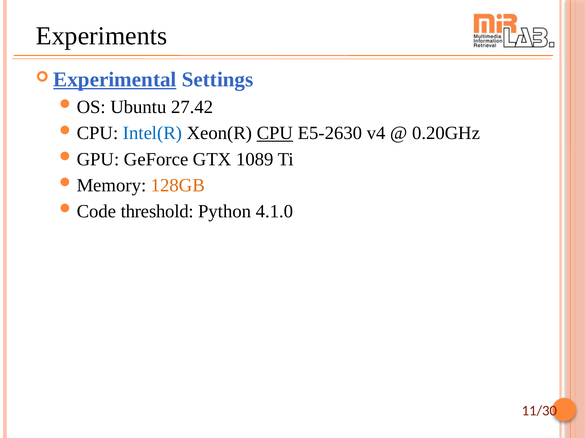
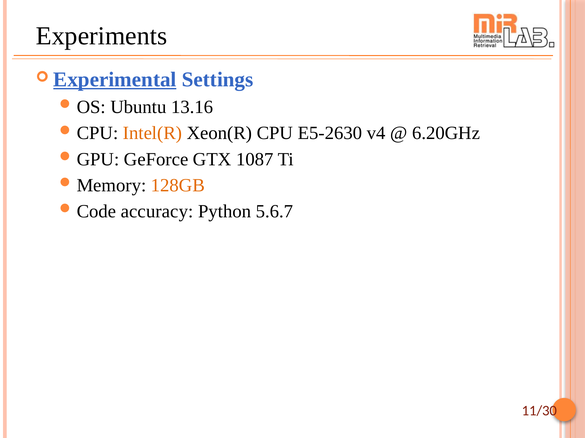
27.42: 27.42 -> 13.16 (192, 107)
Intel(R colour: blue -> orange (152, 133)
CPU underline: present -> none (275, 133)
0.20GHz: 0.20GHz -> 6.20GHz (446, 133)
1089: 1089 -> 1087 (255, 160)
threshold: threshold -> accuracy (157, 212)
4.1.0: 4.1.0 -> 5.6.7 (274, 212)
